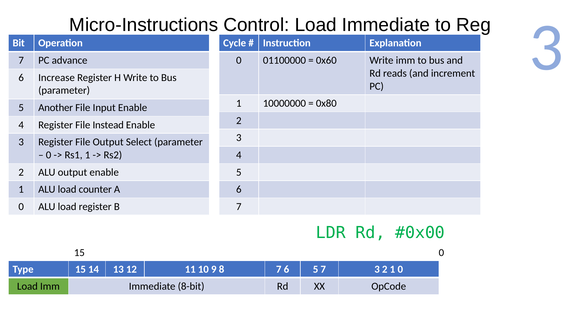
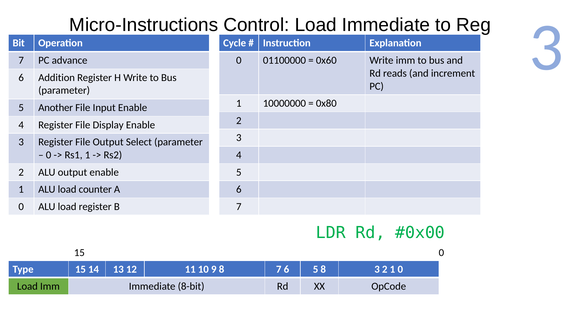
Increase: Increase -> Addition (57, 78)
Instead: Instead -> Display (108, 125)
5 7: 7 -> 8 (323, 270)
